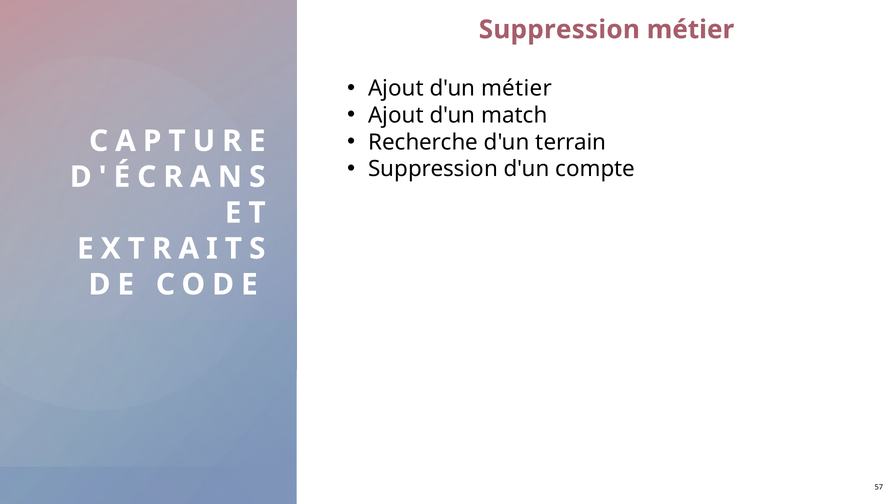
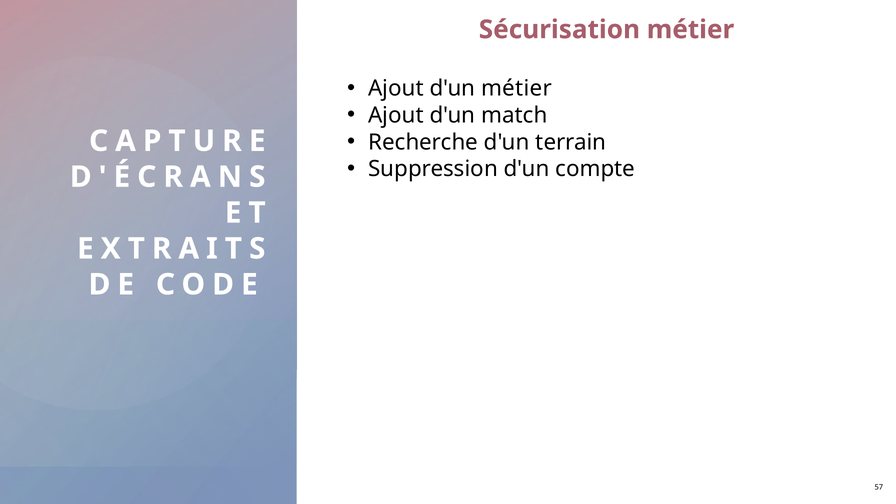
Suppression: Suppression -> Sécurisation (559, 30)
